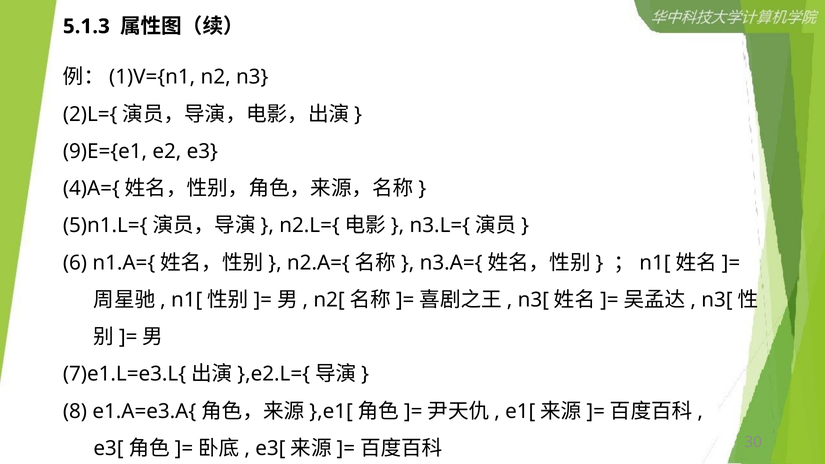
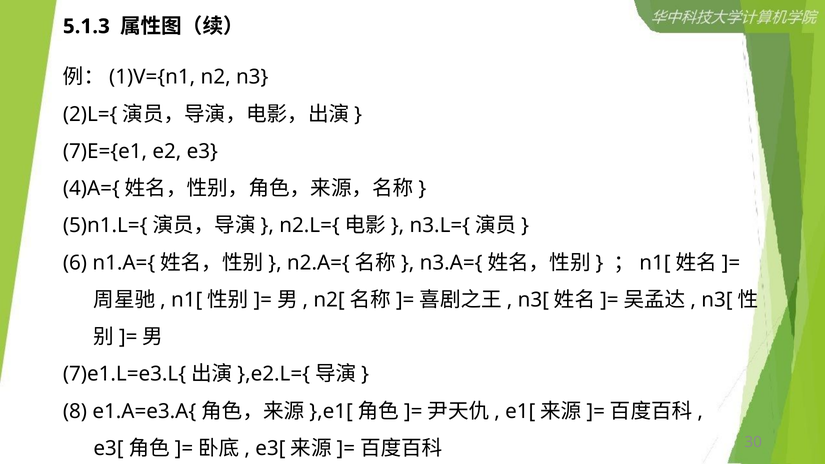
9)E={e1: 9)E={e1 -> 7)E={e1 (105, 151)
